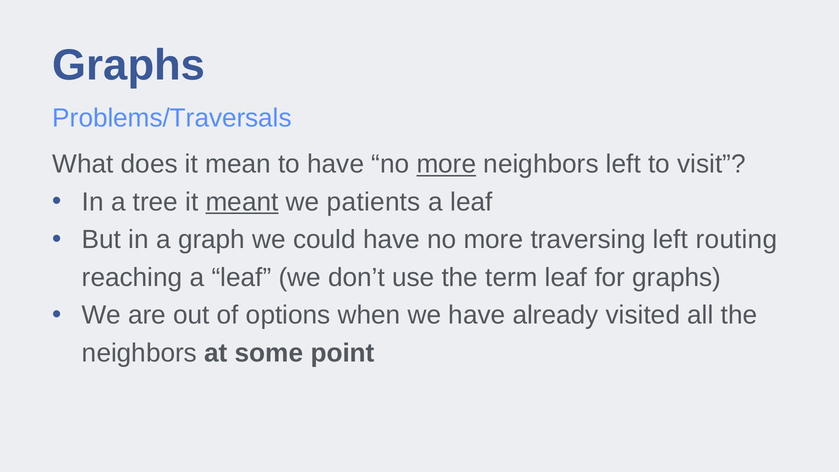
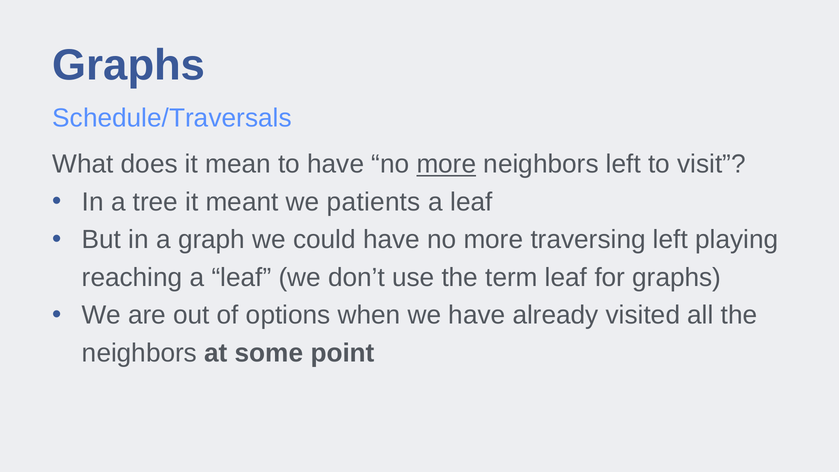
Problems/Traversals: Problems/Traversals -> Schedule/Traversals (172, 118)
meant underline: present -> none (242, 202)
routing: routing -> playing (737, 240)
